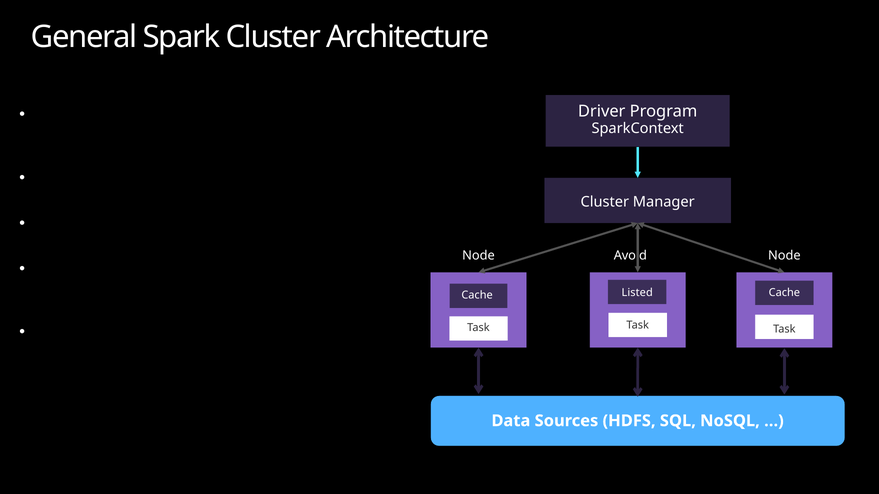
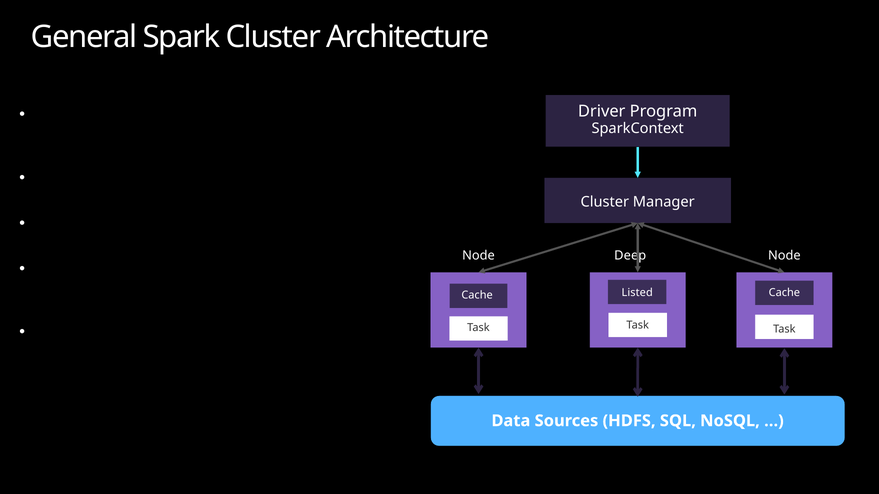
Avoid: Avoid -> Deep (630, 256)
